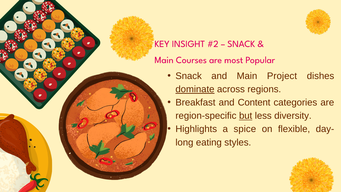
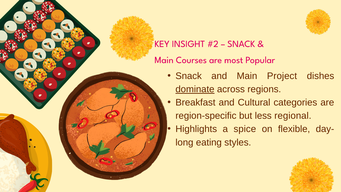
Content: Content -> Cultural (254, 102)
but underline: present -> none (246, 116)
diversity: diversity -> regional (293, 116)
